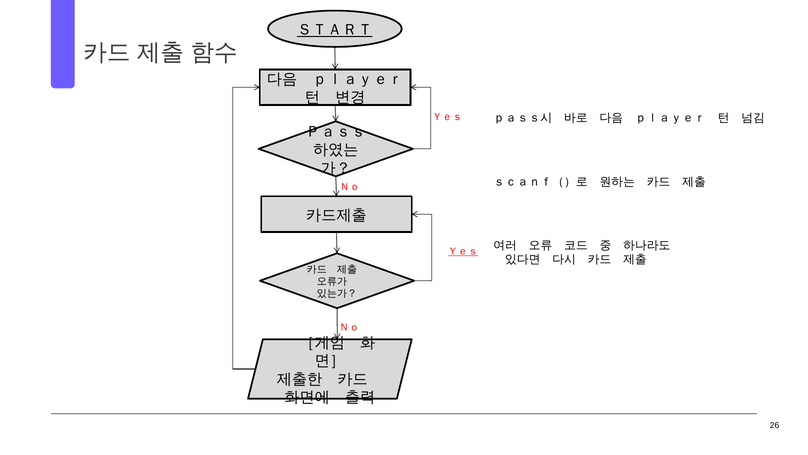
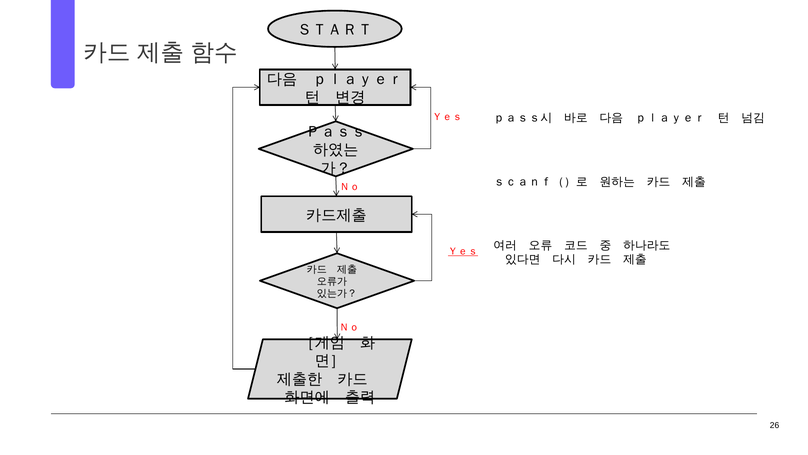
ＳＴＡＲＴ underline: present -> none (335, 30)
